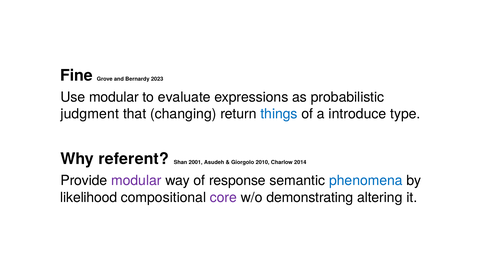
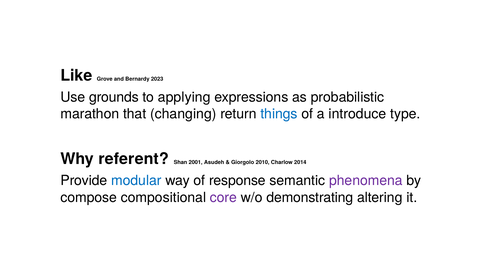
Fine: Fine -> Like (76, 75)
Use modular: modular -> grounds (114, 97)
evaluate: evaluate -> applying (184, 97)
judgment: judgment -> marathon (90, 114)
modular colour: purple -> blue (136, 180)
phenomena colour: blue -> purple (366, 180)
likelihood: likelihood -> compose (89, 197)
